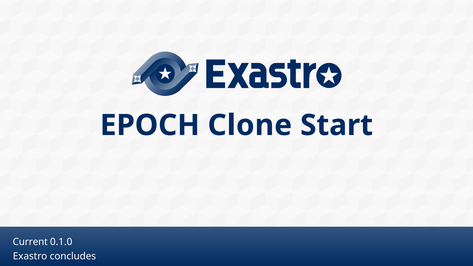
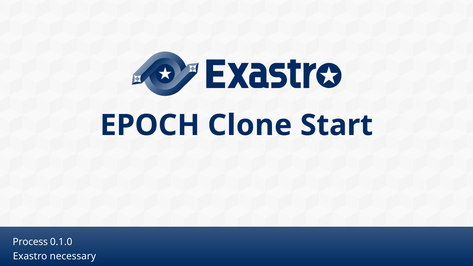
Current: Current -> Process (30, 242)
concludes: concludes -> necessary (73, 256)
